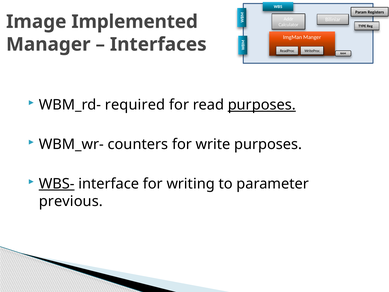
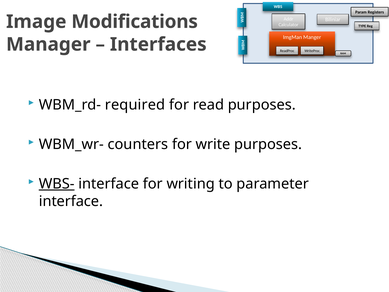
Implemented: Implemented -> Modifications (135, 22)
purposes underline: present -> none (262, 105)
previous: previous -> interface (71, 201)
